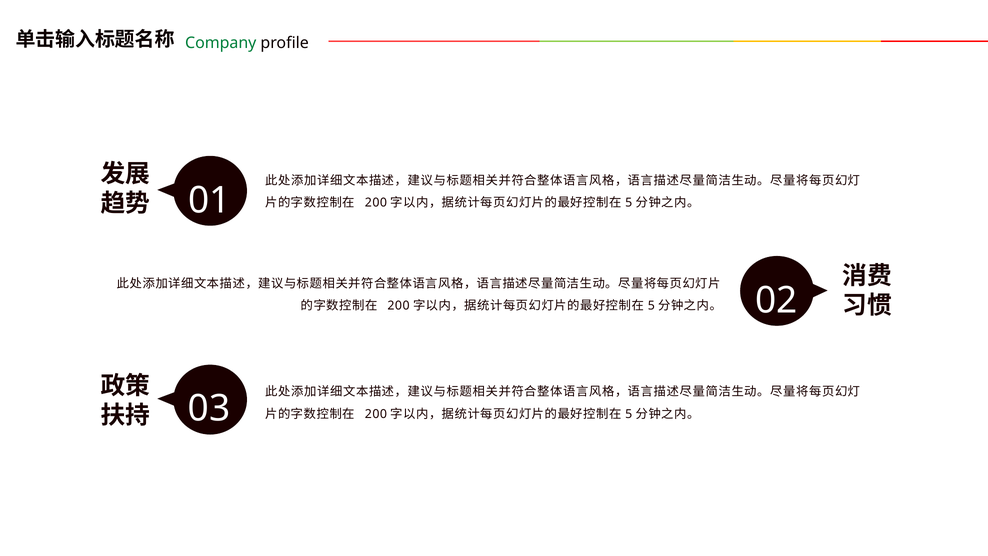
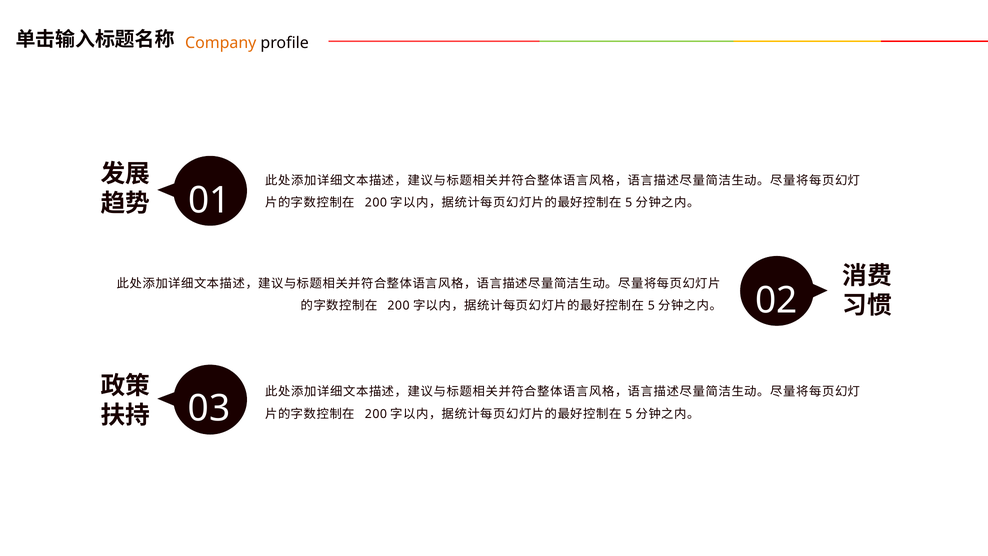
Company colour: green -> orange (221, 43)
